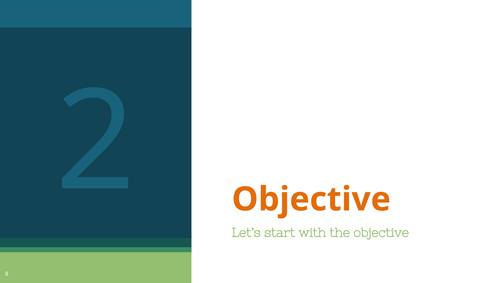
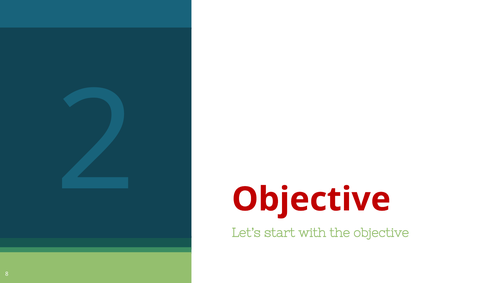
Objective colour: orange -> red (311, 200)
